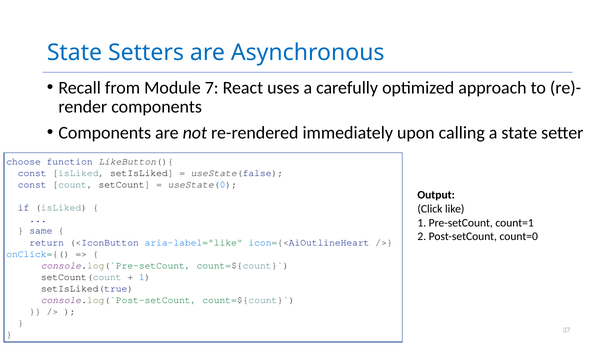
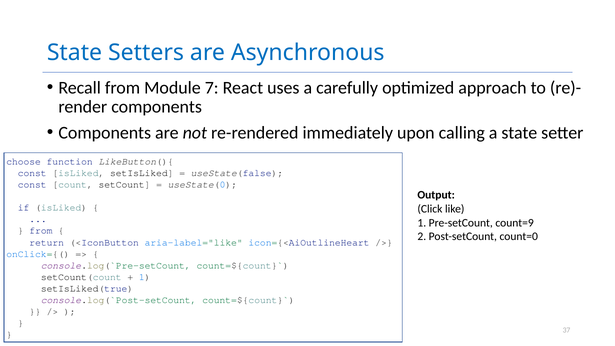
count=1: count=1 -> count=9 (515, 223)
same: same -> from (41, 231)
